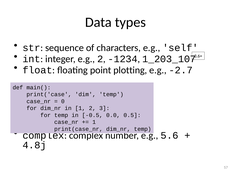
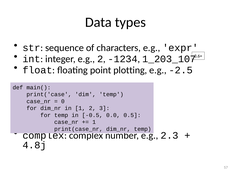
self: self -> expr (180, 48)
-2.7: -2.7 -> -2.5 (181, 70)
5.6: 5.6 -> 2.3 (169, 136)
